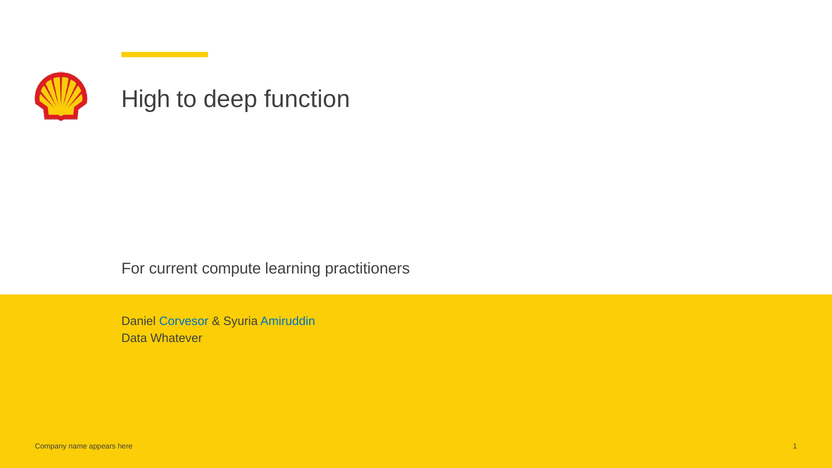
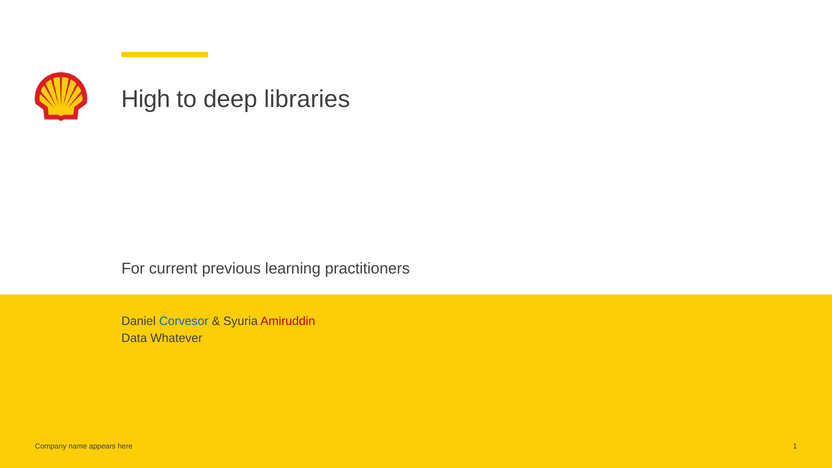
function: function -> libraries (307, 99)
compute: compute -> previous (231, 269)
Amiruddin colour: blue -> red (288, 321)
